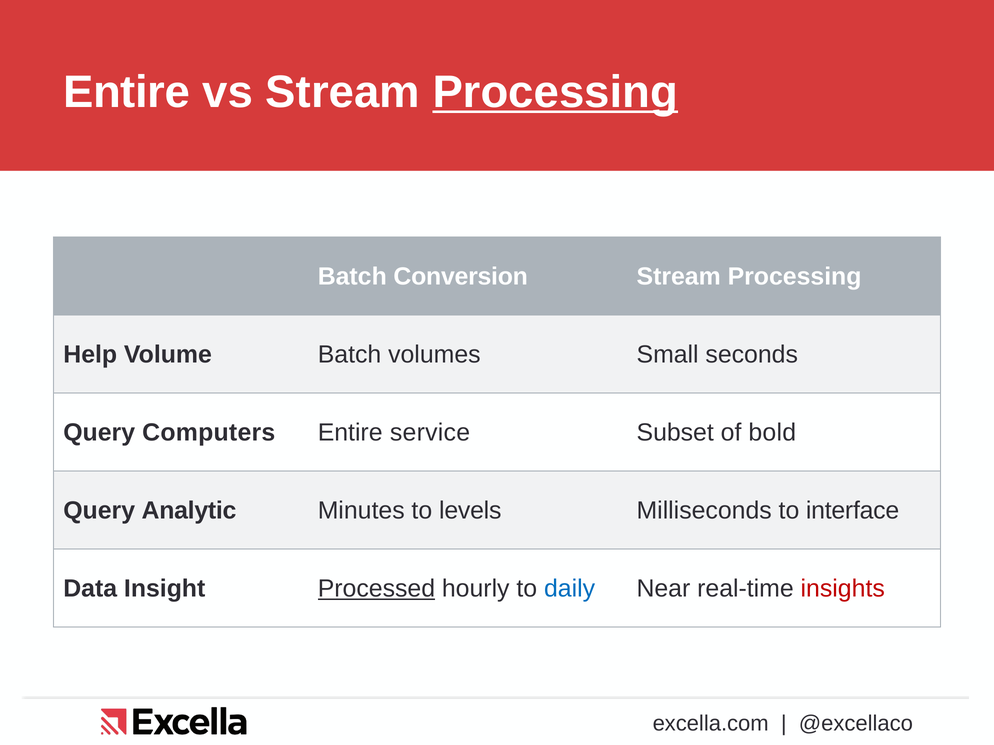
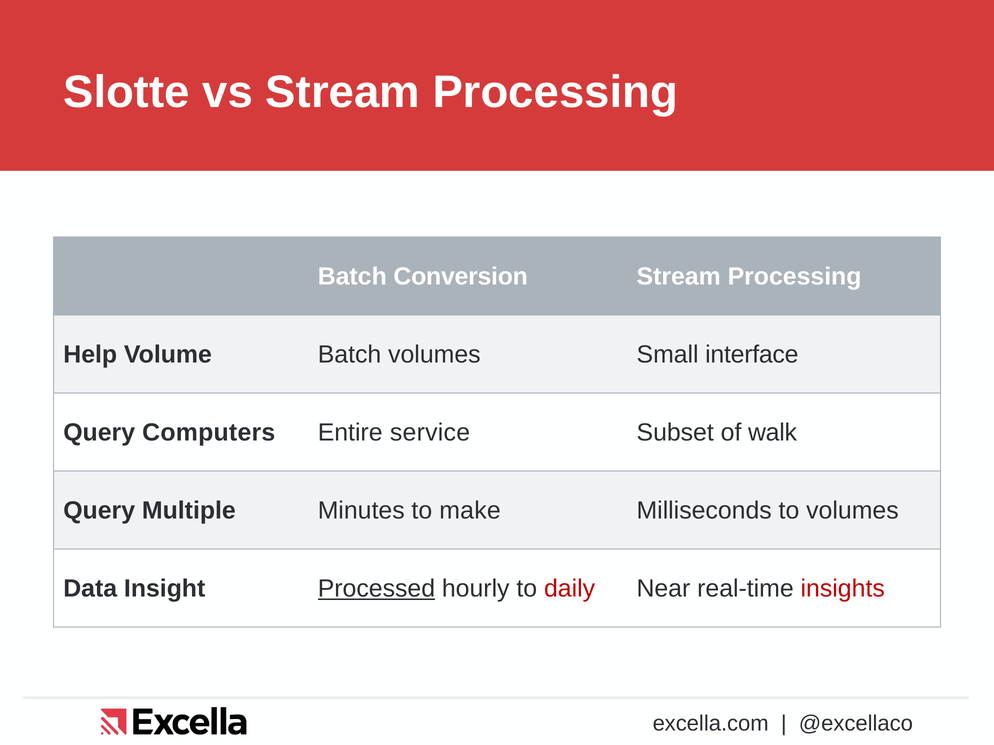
Entire: Entire -> Slotte (126, 92)
Processing underline: present -> none (555, 92)
seconds: seconds -> interface (752, 355)
bold: bold -> walk (773, 433)
Analytic: Analytic -> Multiple (189, 511)
levels: levels -> make (470, 511)
to interface: interface -> volumes (852, 511)
daily colour: blue -> red (570, 589)
